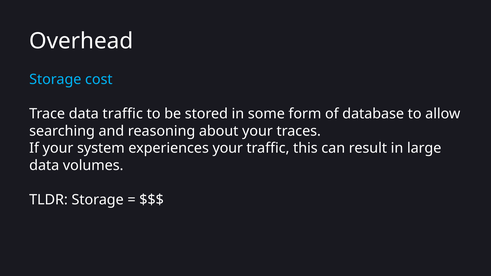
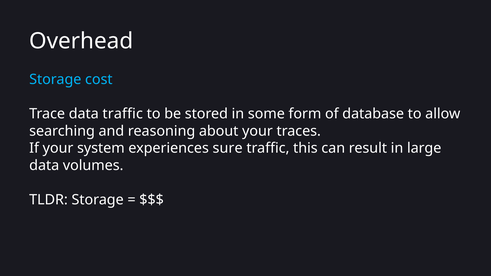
experiences your: your -> sure (228, 148)
